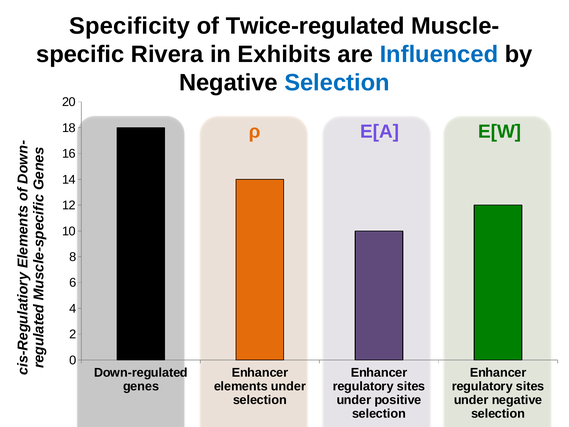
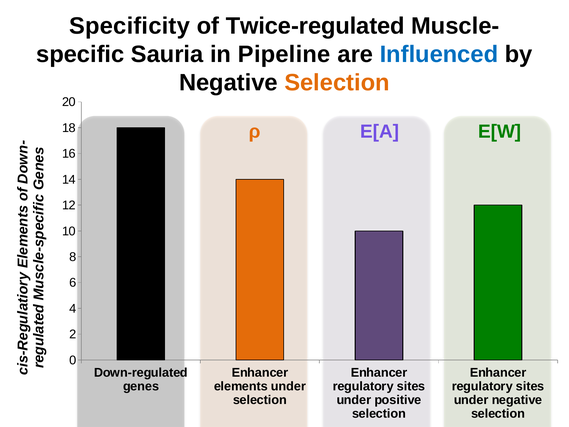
Rivera: Rivera -> Sauria (167, 54)
Exhibits: Exhibits -> Pipeline (284, 54)
Selection colour: blue -> orange (337, 83)
